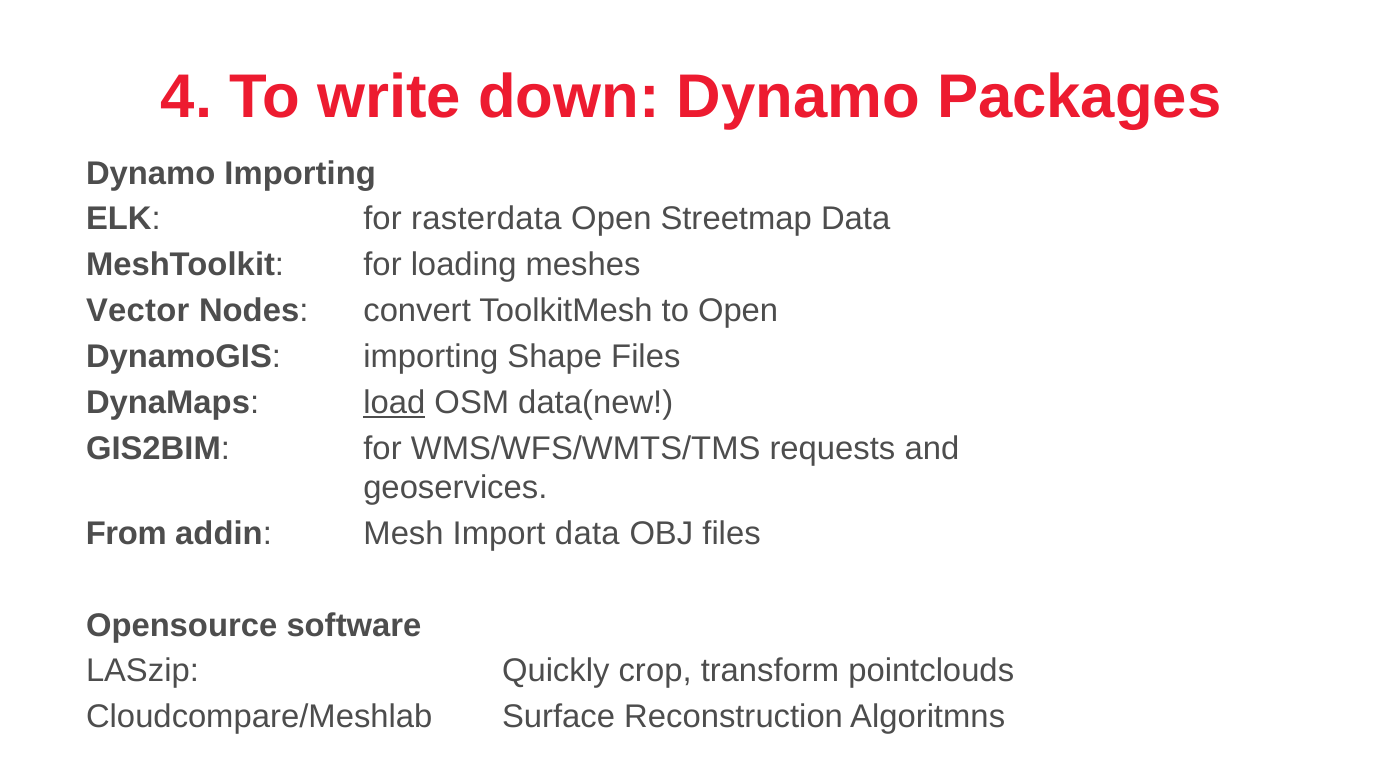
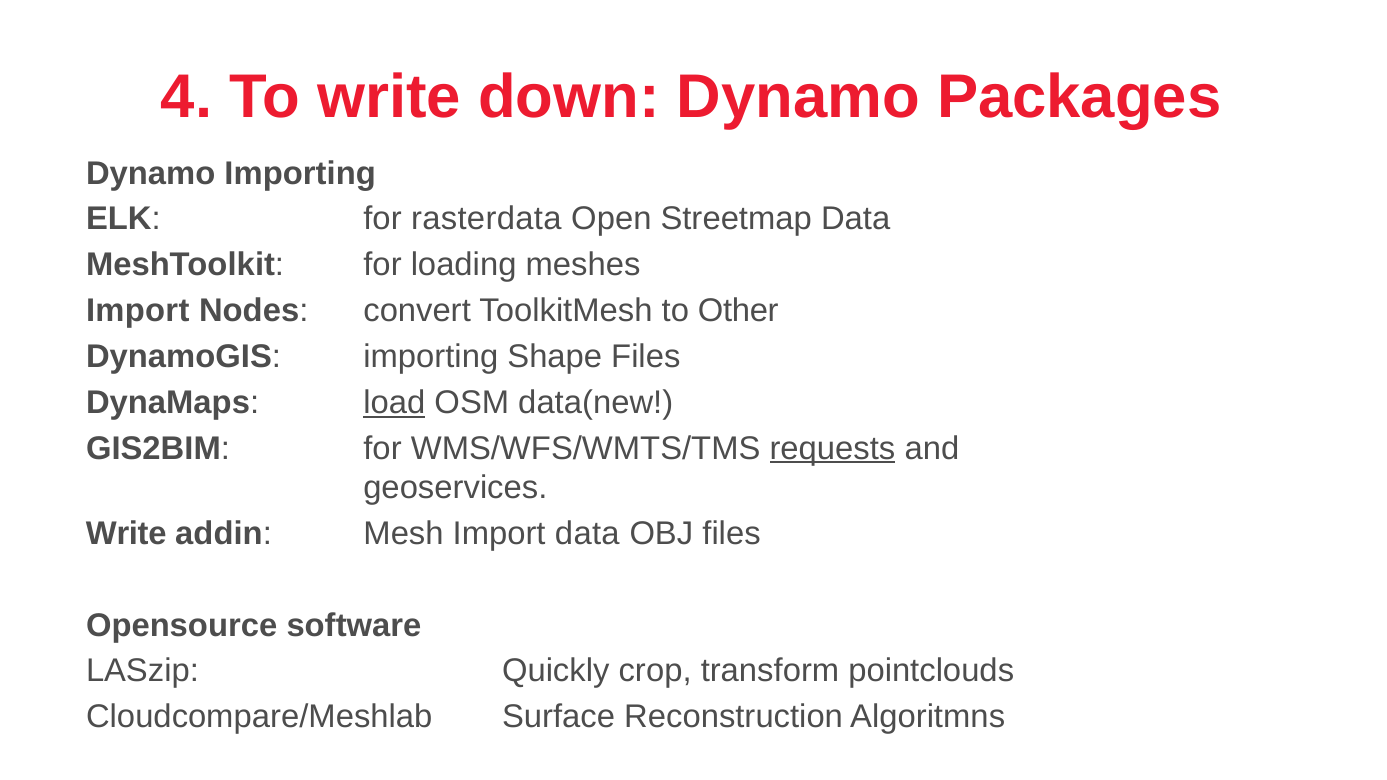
Vector: Vector -> Import (138, 311)
to Open: Open -> Other (738, 311)
requests underline: none -> present (832, 448)
From: From -> Write (126, 534)
